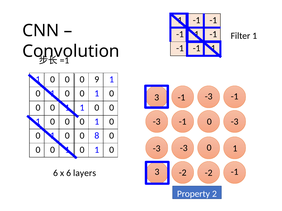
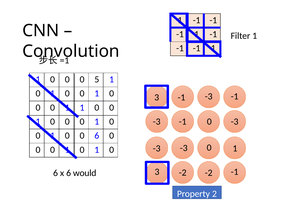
9: 9 -> 5 (97, 80)
0 8: 8 -> 6 (97, 136)
layers: layers -> would (85, 173)
